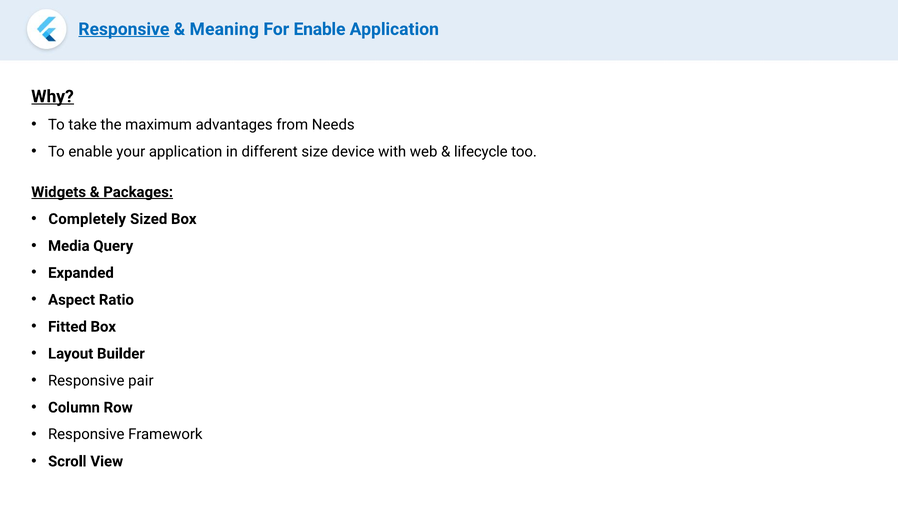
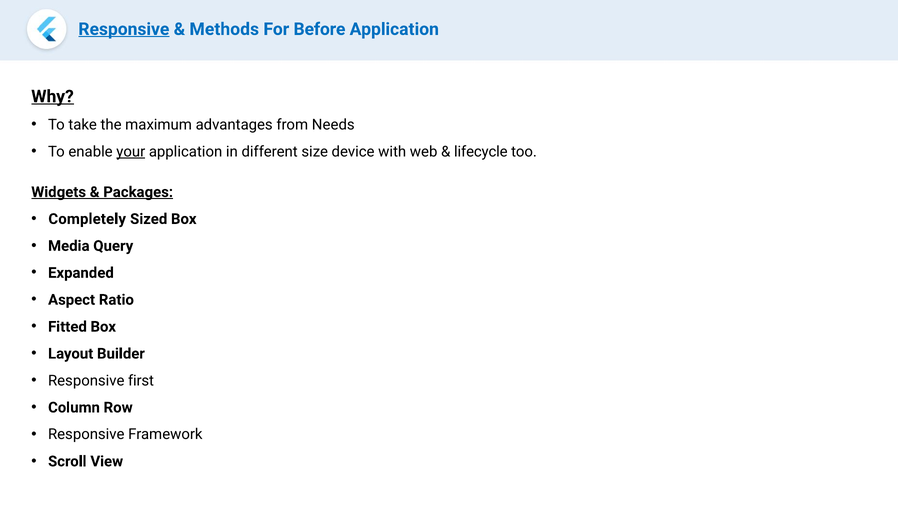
Meaning: Meaning -> Methods (224, 29)
For Enable: Enable -> Before (319, 29)
your underline: none -> present (131, 152)
pair: pair -> first (141, 381)
